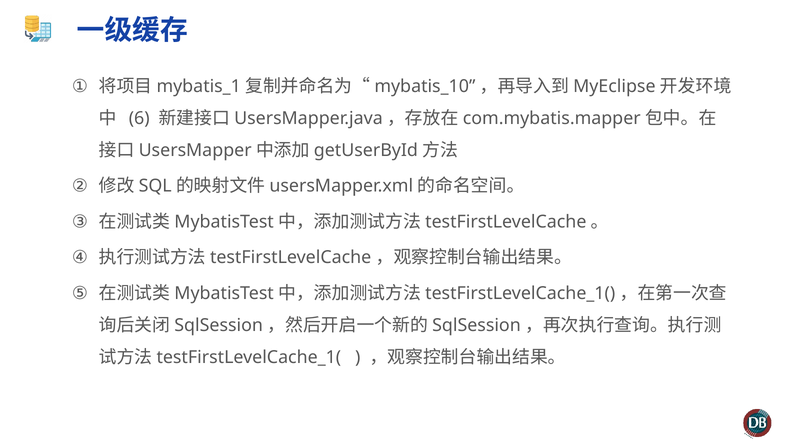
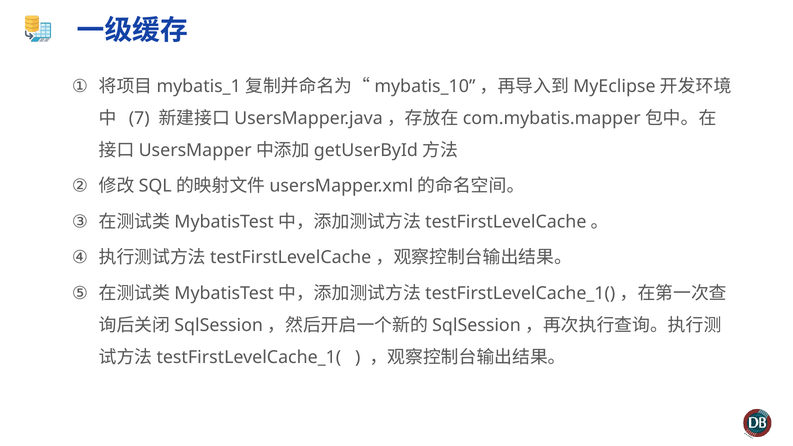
6: 6 -> 7 (139, 118)
